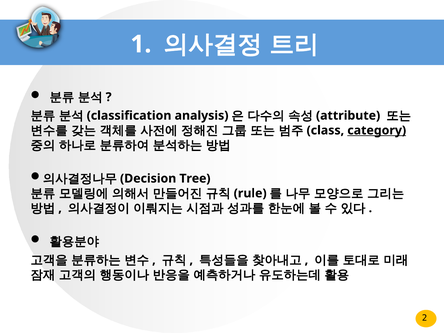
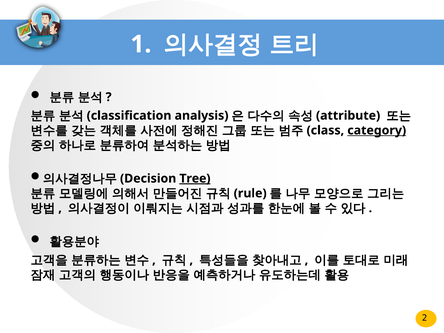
Tree underline: none -> present (195, 178)
